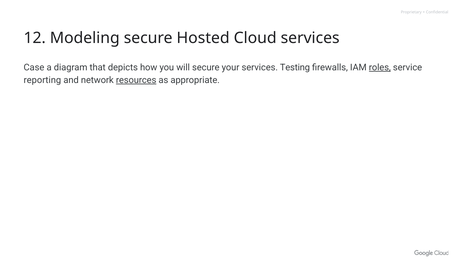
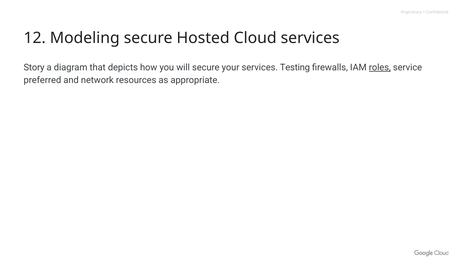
Case: Case -> Story (34, 68)
reporting: reporting -> preferred (42, 80)
resources underline: present -> none (136, 80)
